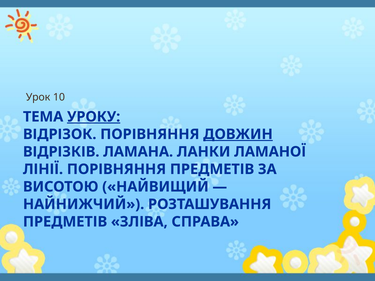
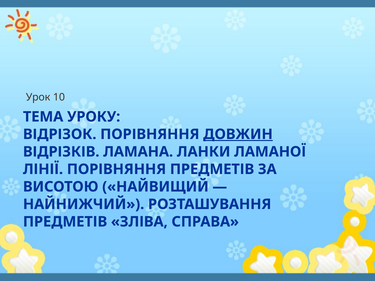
УРОКУ underline: present -> none (94, 117)
